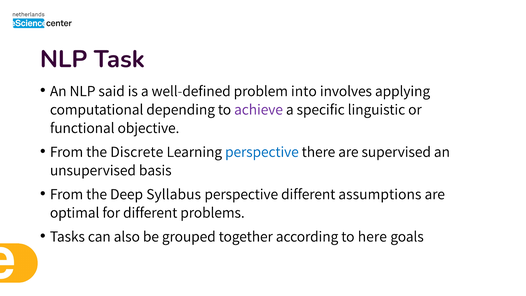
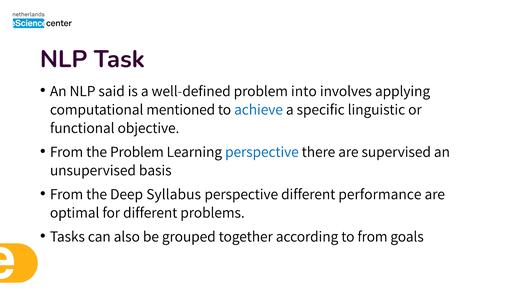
depending: depending -> mentioned (181, 109)
achieve colour: purple -> blue (259, 109)
the Discrete: Discrete -> Problem (137, 152)
assumptions: assumptions -> performance (380, 194)
to here: here -> from (372, 236)
